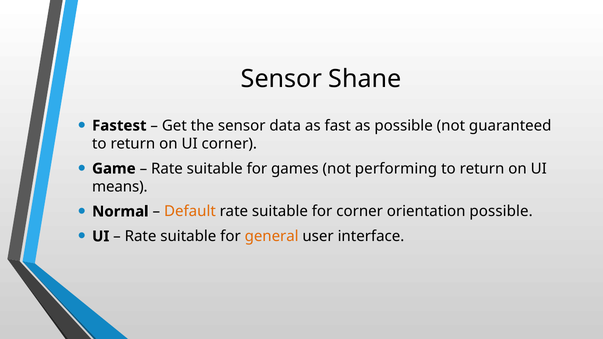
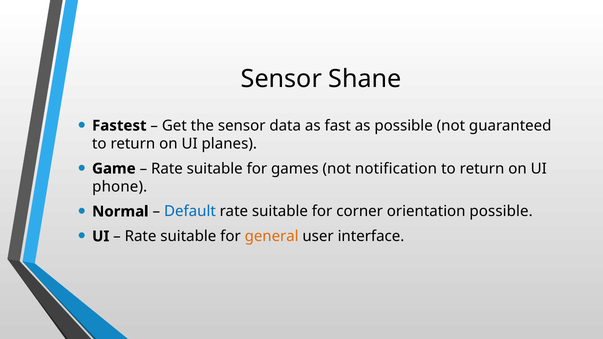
UI corner: corner -> planes (229, 144)
performing: performing -> notification (396, 169)
means: means -> phone (120, 187)
Default colour: orange -> blue (190, 212)
